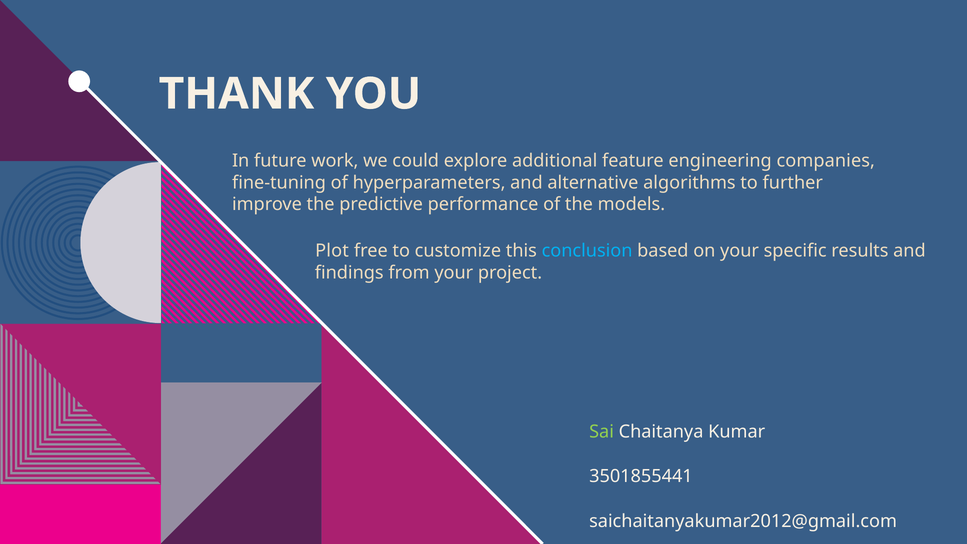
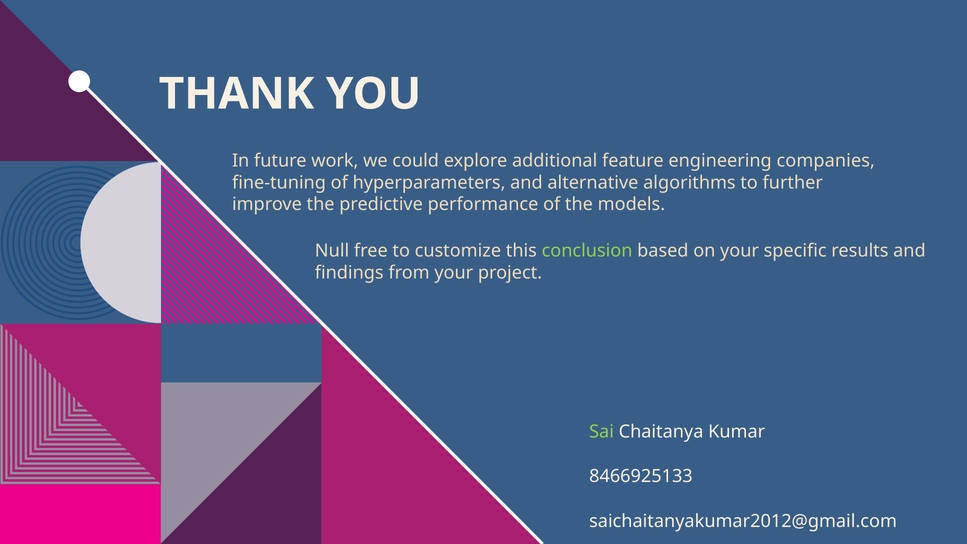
Plot: Plot -> Null (332, 251)
conclusion colour: light blue -> light green (587, 251)
3501855441: 3501855441 -> 8466925133 (641, 476)
